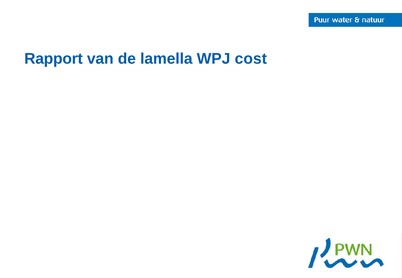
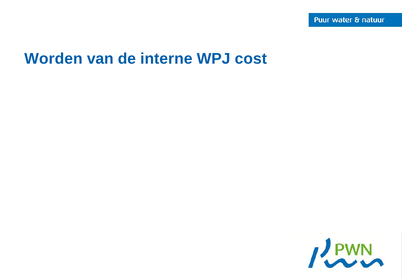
Rapport: Rapport -> Worden (53, 59)
lamella: lamella -> interne (166, 59)
